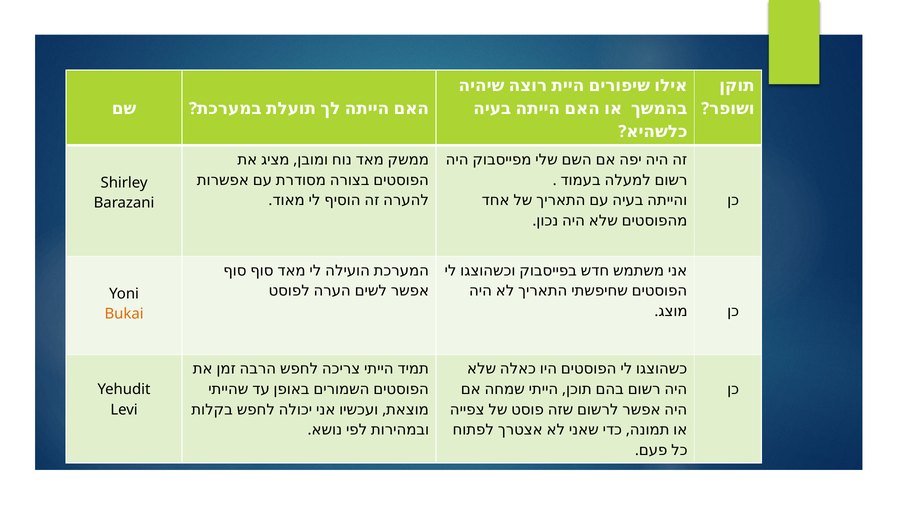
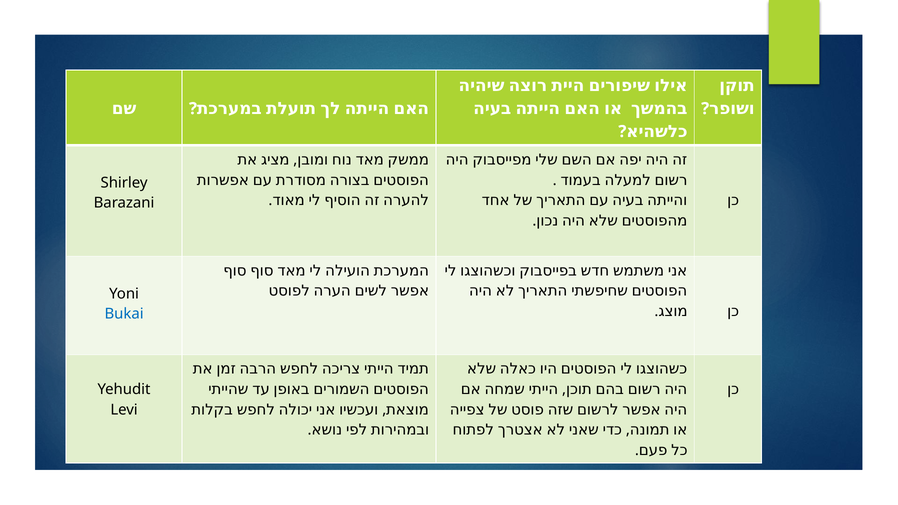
Bukai colour: orange -> blue (124, 314)
